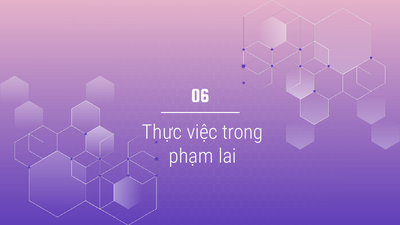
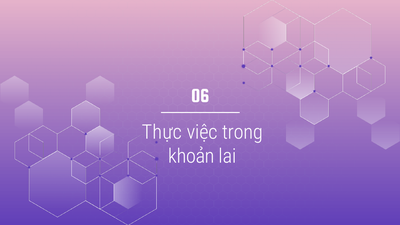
phạm: phạm -> khoản (191, 156)
